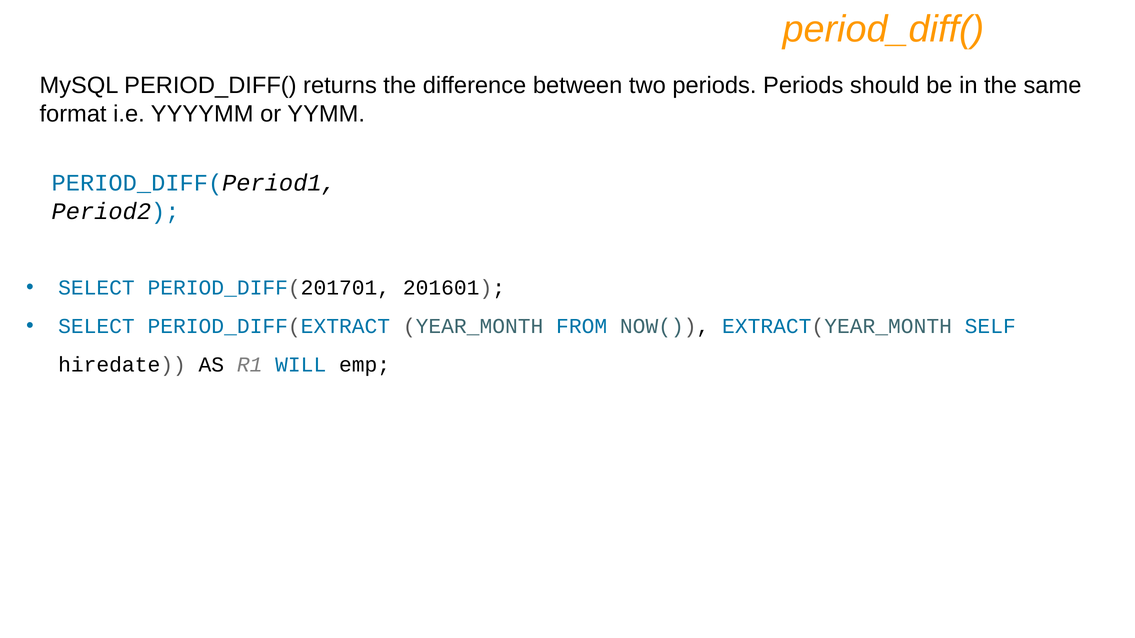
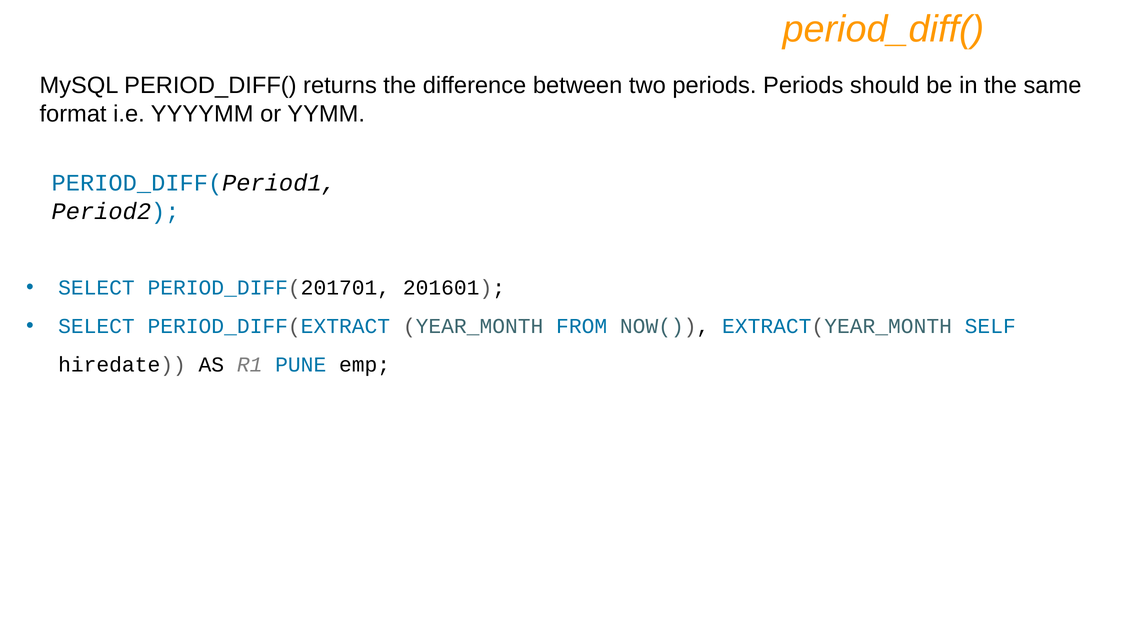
WILL: WILL -> PUNE (301, 365)
